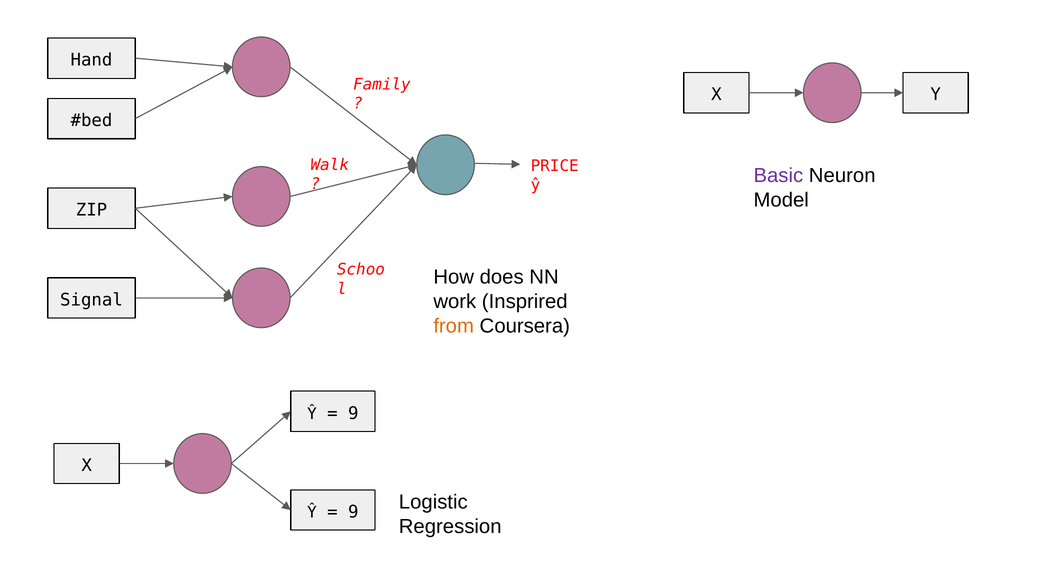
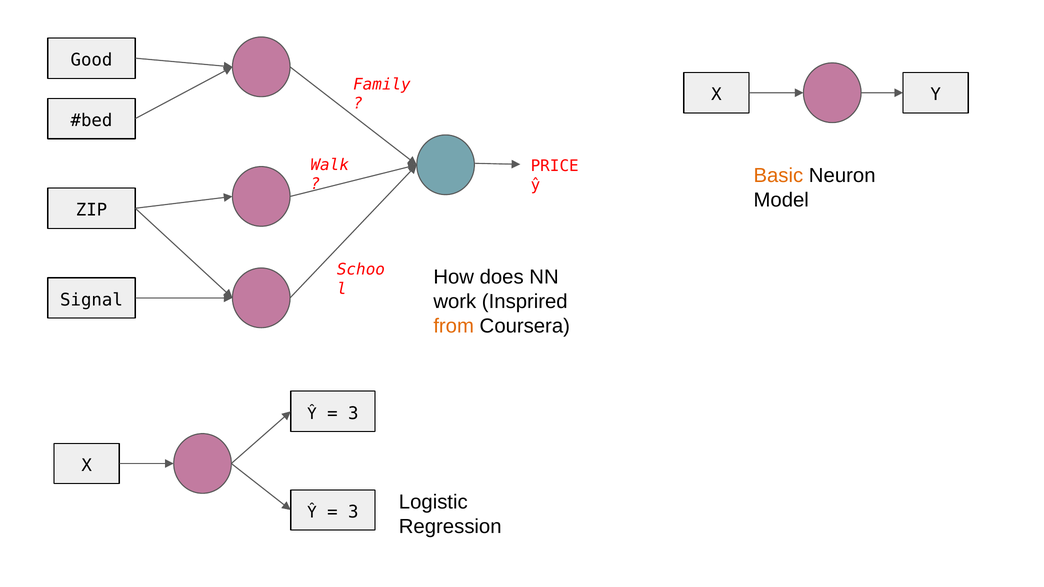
Hand: Hand -> Good (92, 60)
Basic colour: purple -> orange (778, 176)
9: 9 -> 3 (353, 413)
9: 9 -> 3 (353, 512)
